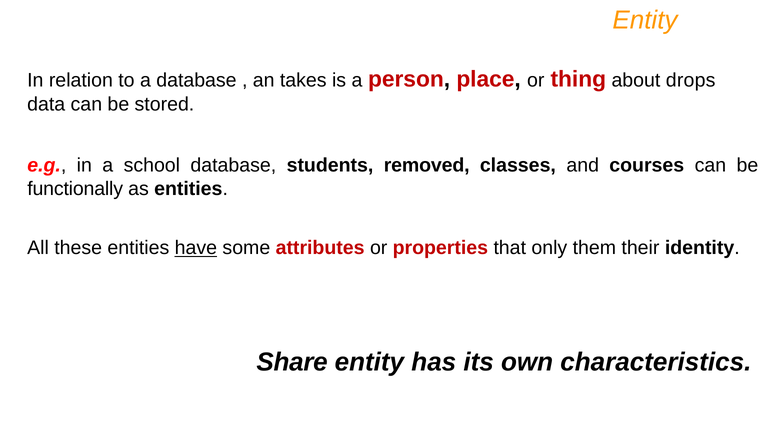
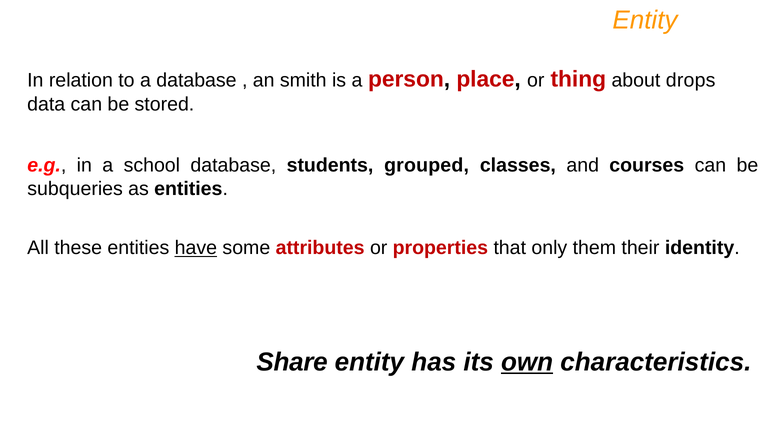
takes: takes -> smith (303, 80)
removed: removed -> grouped (427, 165)
functionally: functionally -> subqueries (75, 188)
own underline: none -> present (527, 362)
